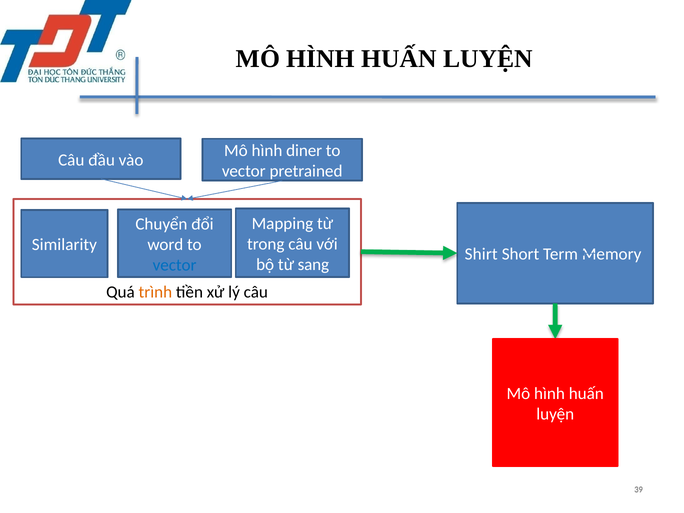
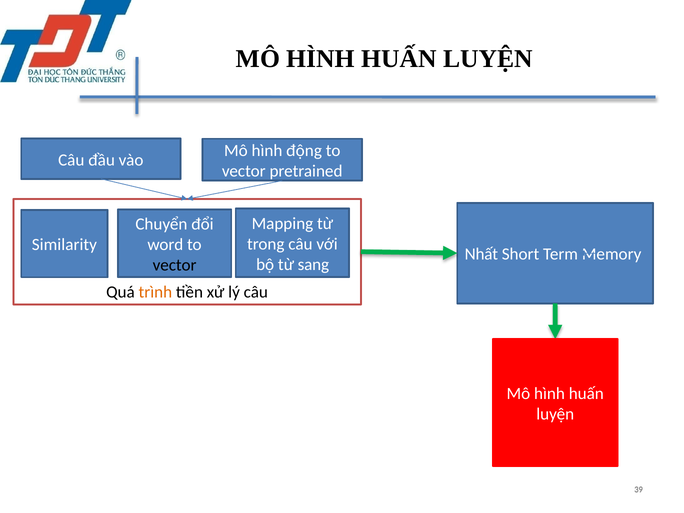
diner: diner -> động (304, 151)
Shirt: Shirt -> Nhất (481, 254)
vector colour: blue -> black (175, 265)
